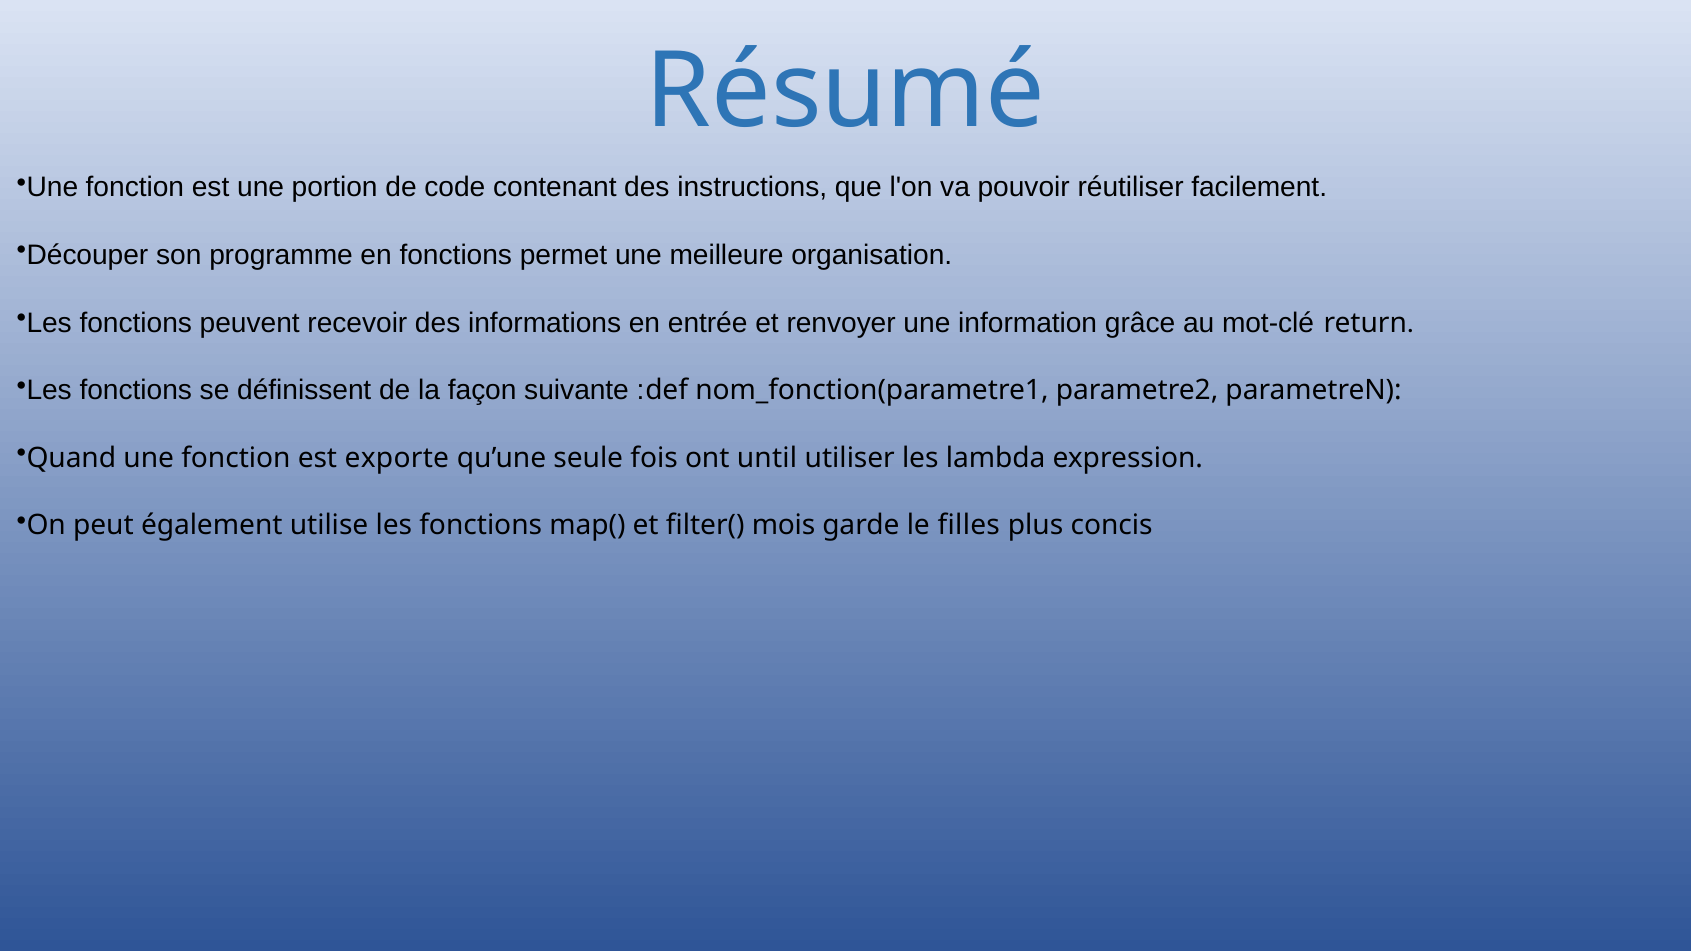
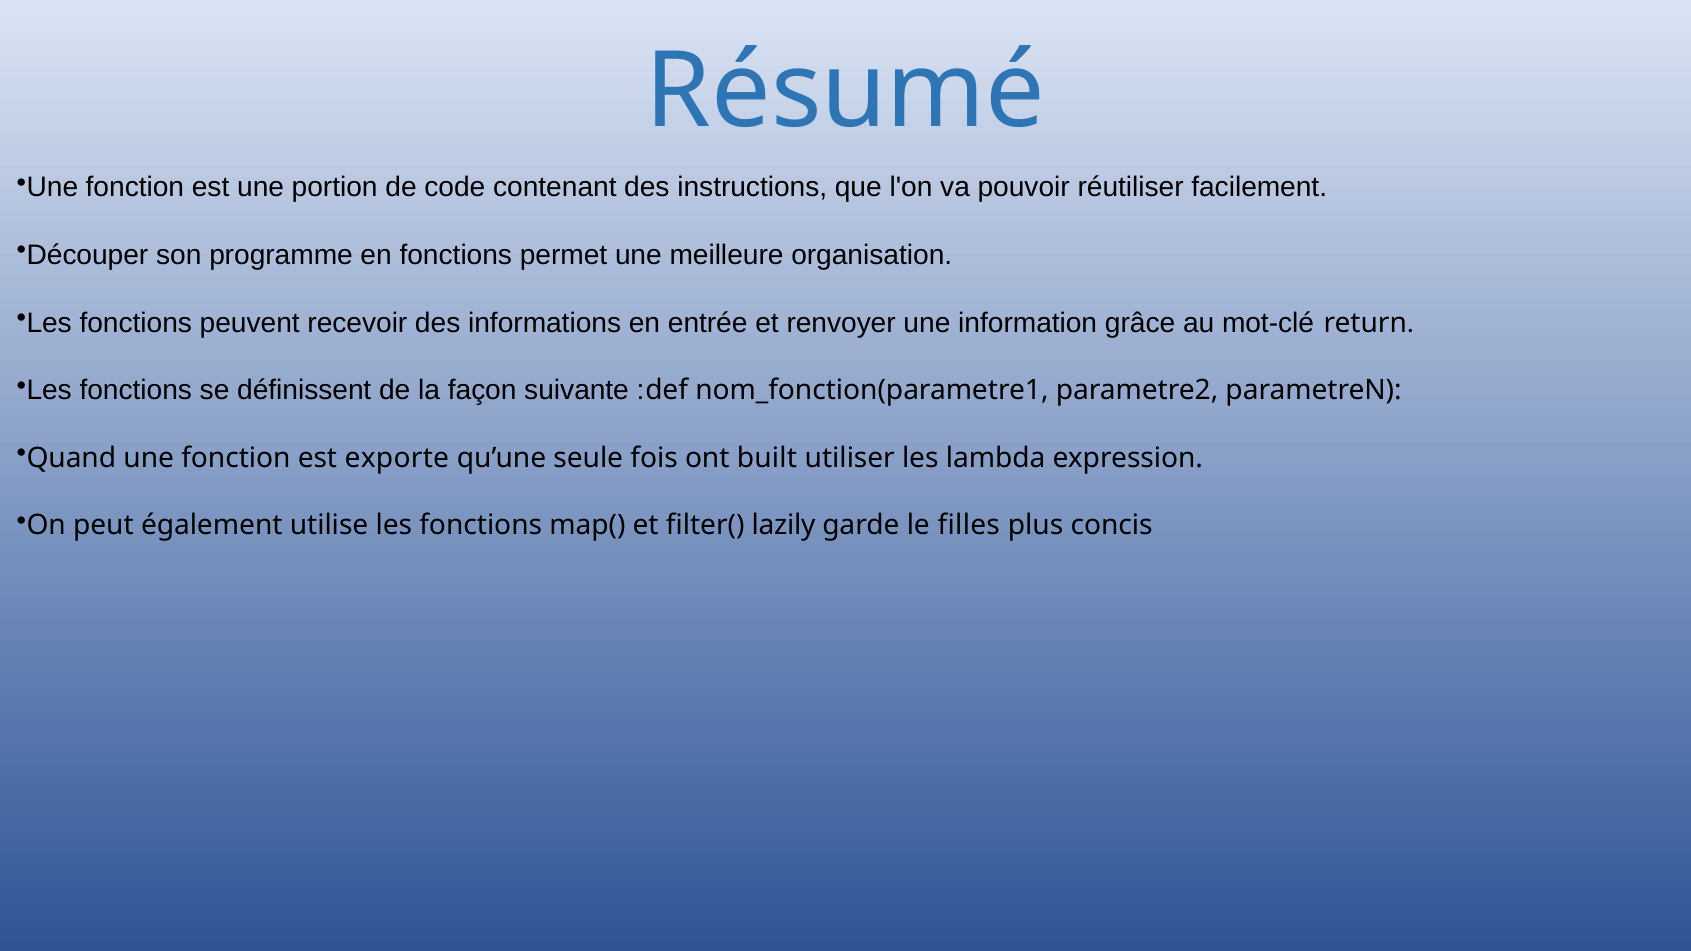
until: until -> built (767, 458)
mois: mois -> lazily (784, 526)
